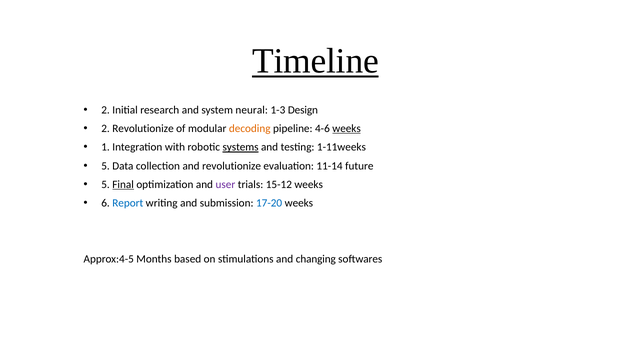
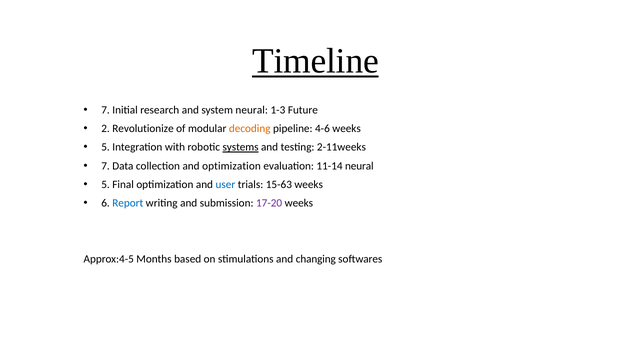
2: 2 -> 7 (106, 110)
Design: Design -> Future (303, 110)
weeks underline: present -> none (347, 129)
1: 1 -> 5 (106, 147)
1-11weeks: 1-11weeks -> 2-11weeks (341, 147)
5: 5 -> 7 (106, 166)
and revolutionize: revolutionize -> optimization (231, 166)
11-14 future: future -> neural (359, 166)
Final underline: present -> none (123, 184)
user colour: purple -> blue (225, 184)
15-12: 15-12 -> 15-63 (279, 184)
17-20 colour: blue -> purple (269, 203)
